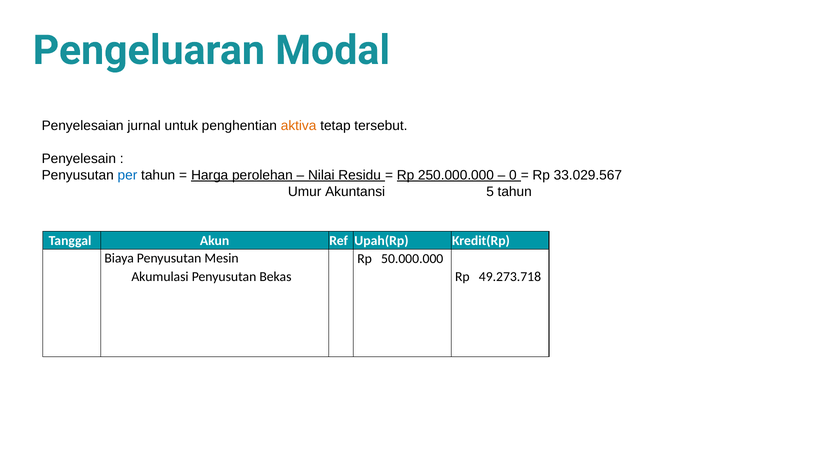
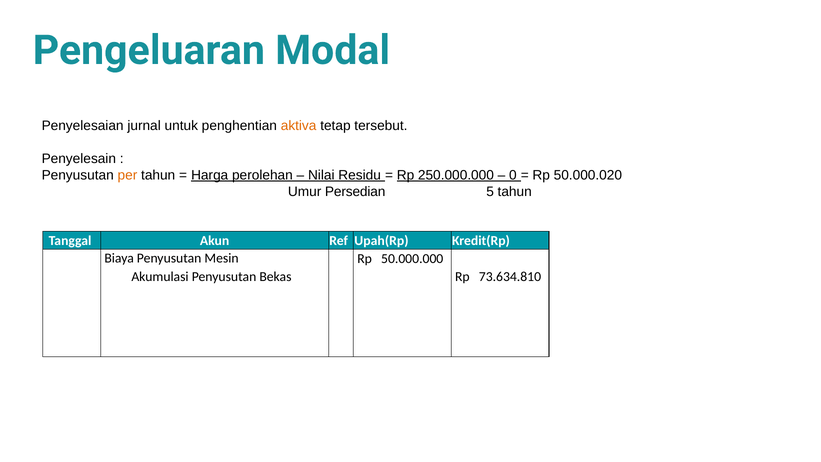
per colour: blue -> orange (127, 175)
33.029.567: 33.029.567 -> 50.000.020 (588, 175)
Akuntansi: Akuntansi -> Persedian (355, 191)
49.273.718: 49.273.718 -> 73.634.810 (510, 277)
